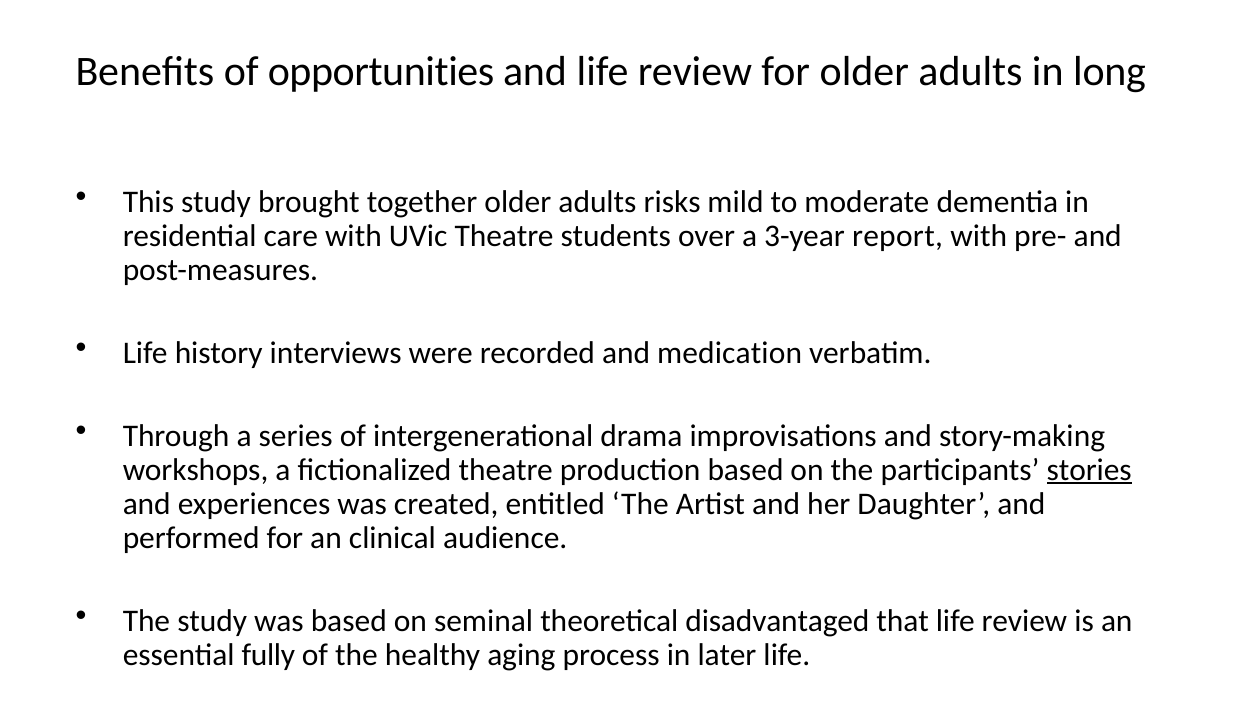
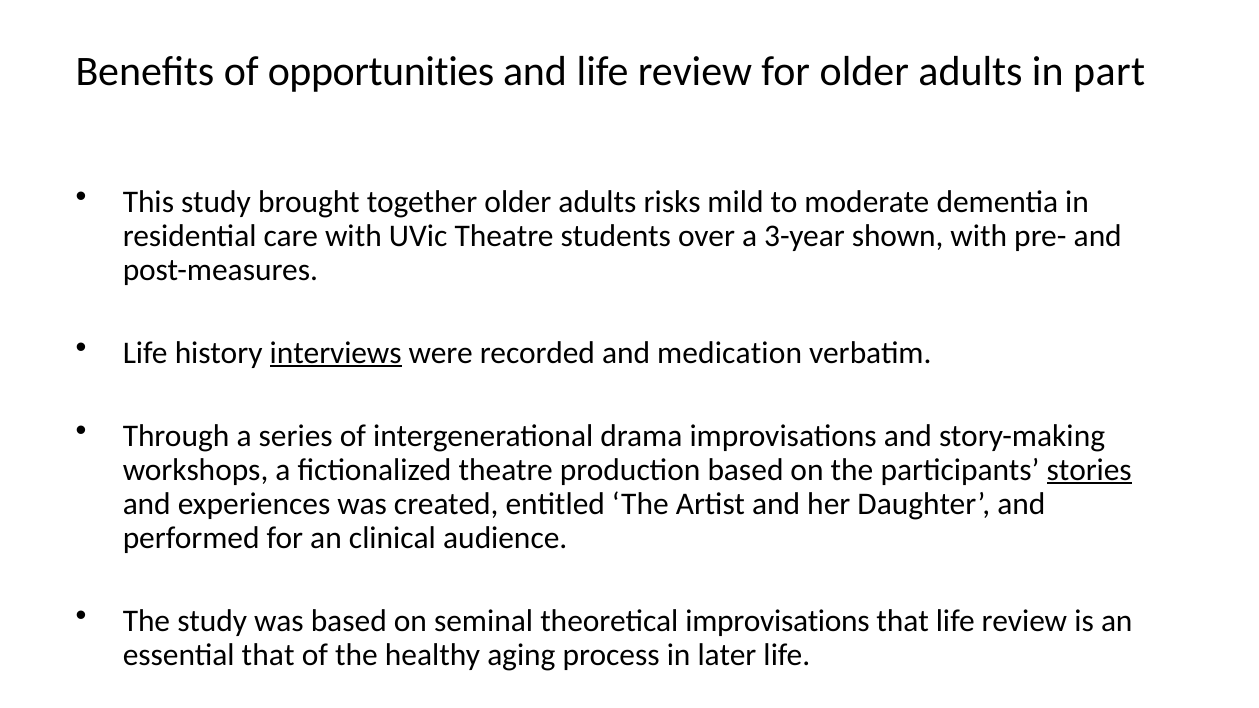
long: long -> part (1109, 71)
report: report -> shown (898, 236)
interviews underline: none -> present (336, 353)
theoretical disadvantaged: disadvantaged -> improvisations (778, 621)
essential fully: fully -> that (268, 655)
